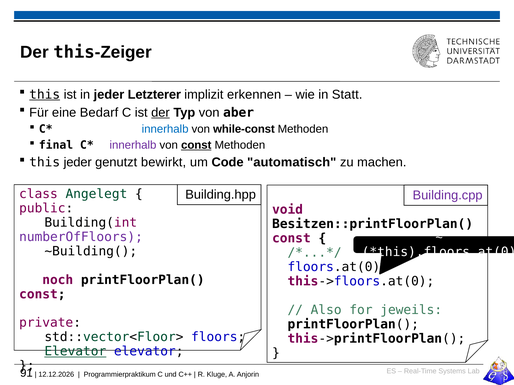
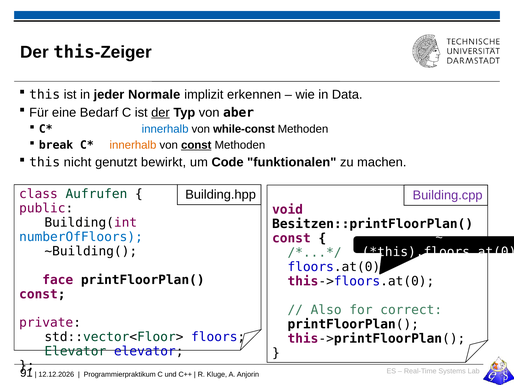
this underline: present -> none (45, 95)
Letzterer: Letzterer -> Normale (154, 95)
Statt: Statt -> Data (347, 95)
final: final -> break (56, 145)
innerhalb colour: purple -> orange (133, 145)
this jeder: jeder -> nicht (78, 163)
automatisch: automatisch -> funktionalen (292, 163)
Angelegt: Angelegt -> Aufrufen (96, 194)
numberOfFloors colour: purple -> blue (81, 237)
noch: noch -> face (58, 280)
jeweils: jeweils -> correct (411, 310)
Elevator underline: present -> none (75, 352)
